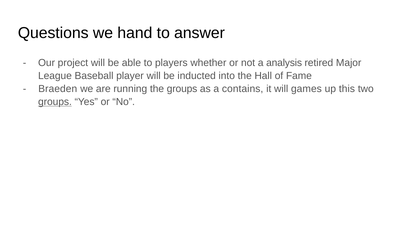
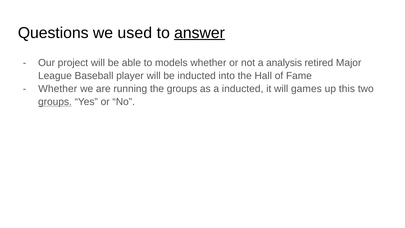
hand: hand -> used (135, 33)
answer underline: none -> present (200, 33)
players: players -> models (171, 63)
Braeden: Braeden -> Whether (58, 89)
a contains: contains -> inducted (243, 89)
